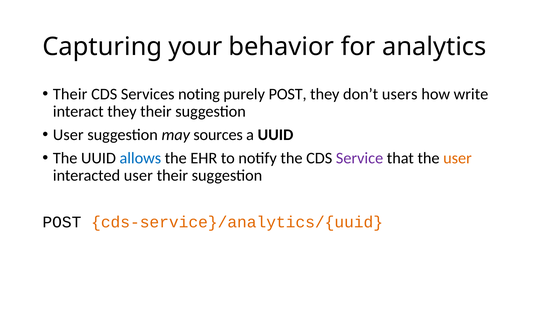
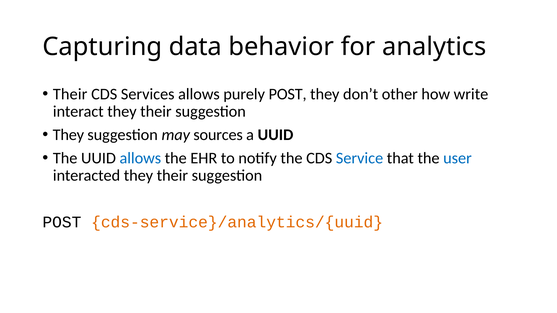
your: your -> data (195, 47)
Services noting: noting -> allows (199, 94)
users: users -> other (400, 94)
User: User -> They (68, 135)
Service colour: purple -> blue (360, 158)
user colour: orange -> blue (457, 158)
interacted user: user -> they (138, 176)
